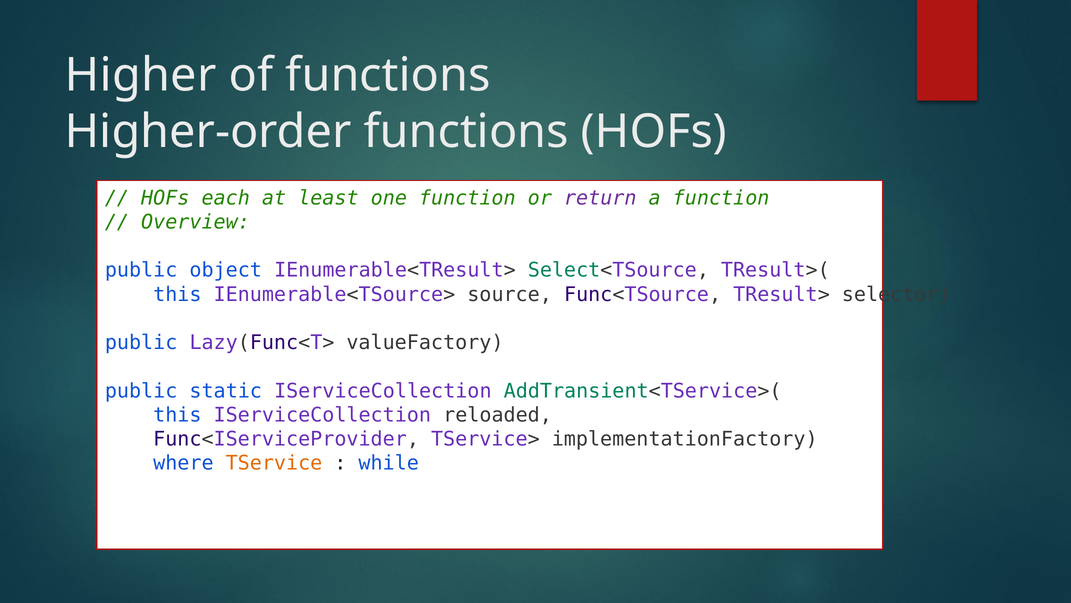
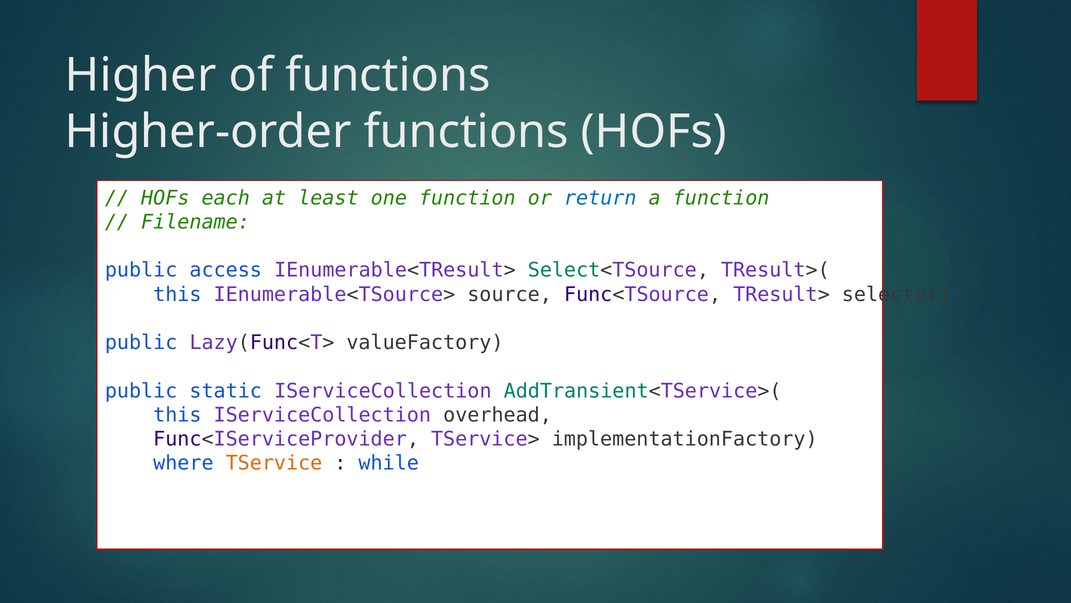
return colour: purple -> blue (600, 198)
Overview: Overview -> Filename (195, 222)
object: object -> access (226, 270)
reloaded: reloaded -> overhead (498, 415)
